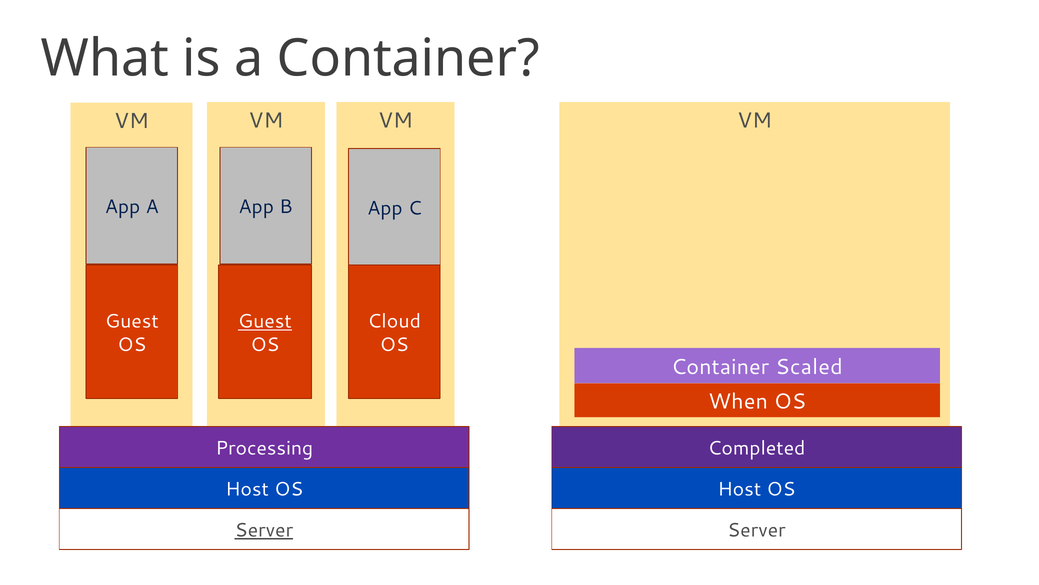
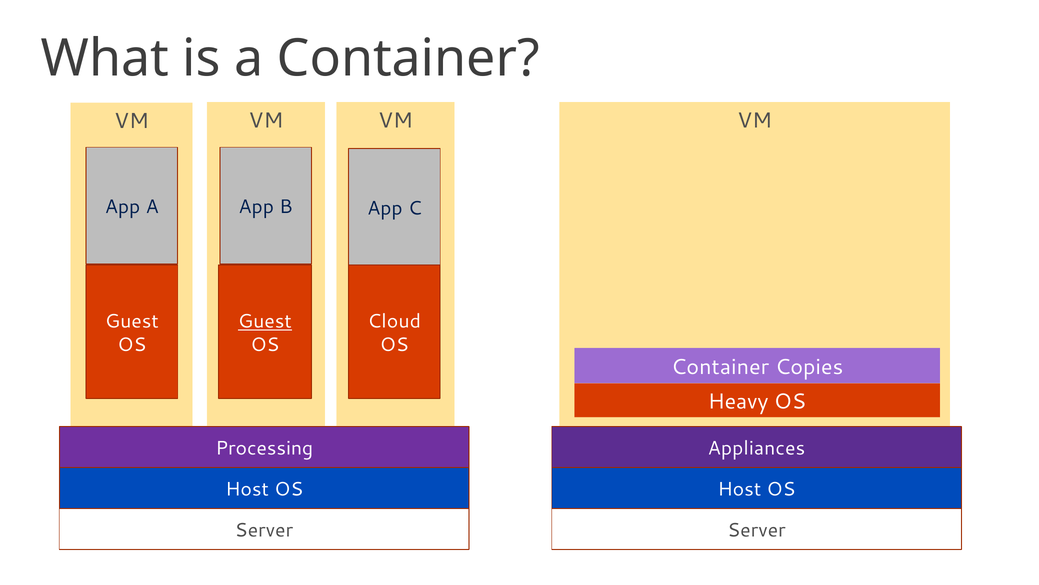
Scaled: Scaled -> Copies (809, 367)
When: When -> Heavy (738, 401)
Completed: Completed -> Appliances (756, 448)
Server underline: present -> none (264, 530)
